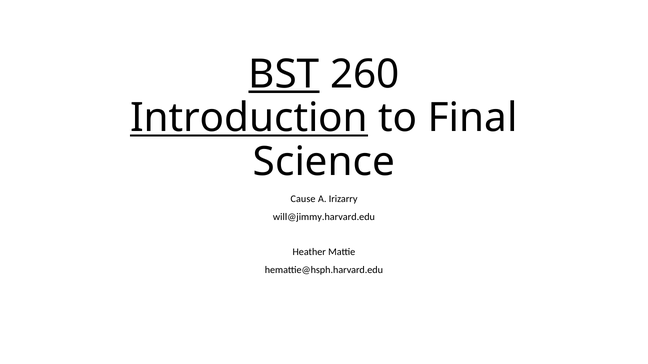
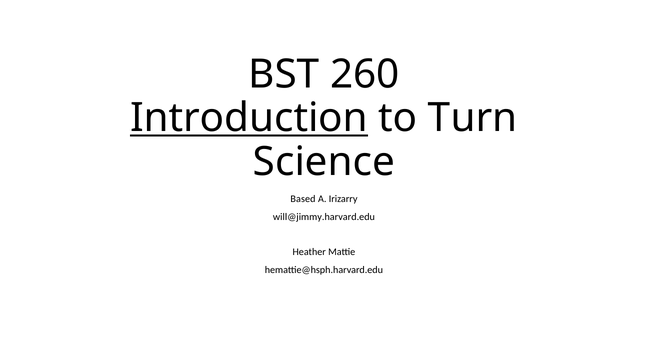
BST underline: present -> none (284, 75)
Final: Final -> Turn (473, 118)
Cause: Cause -> Based (303, 199)
